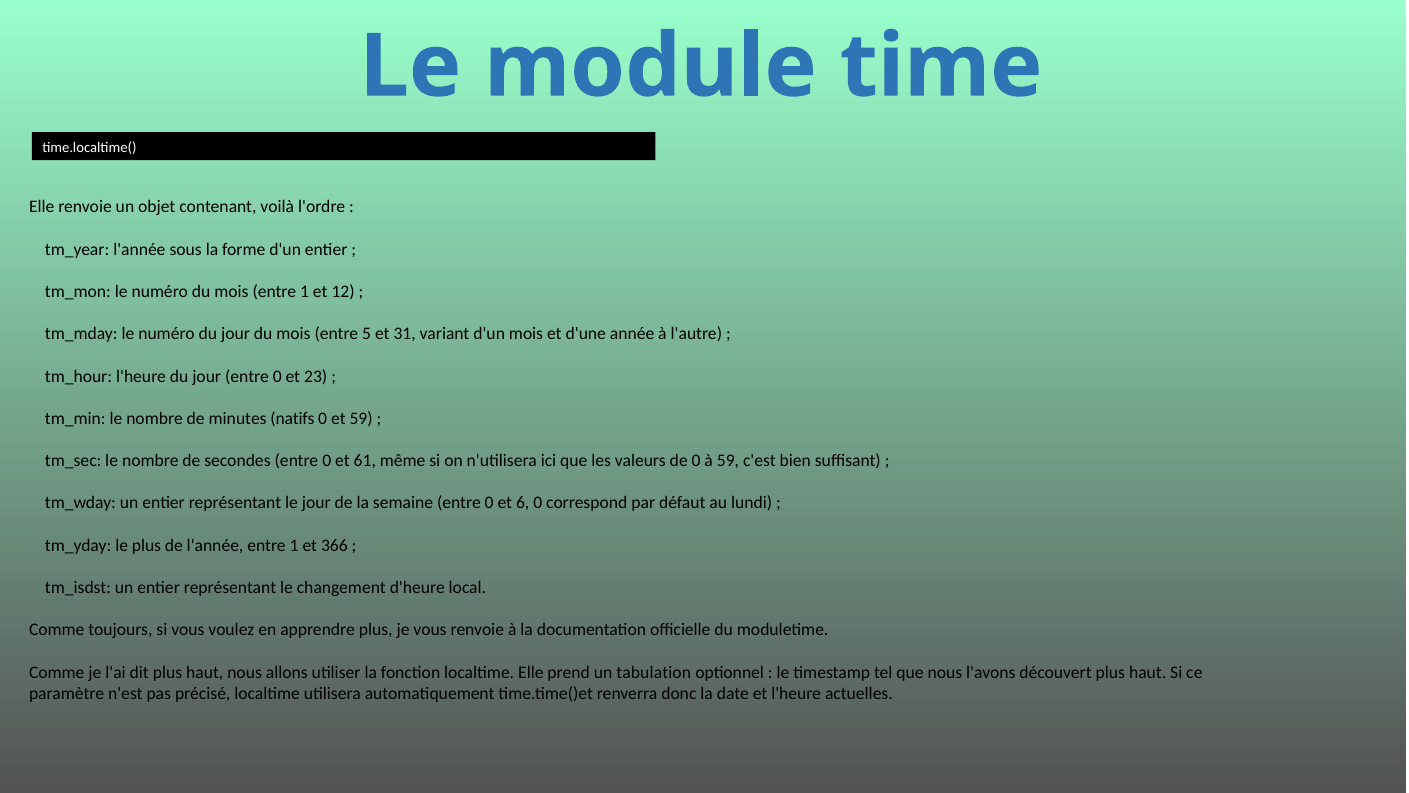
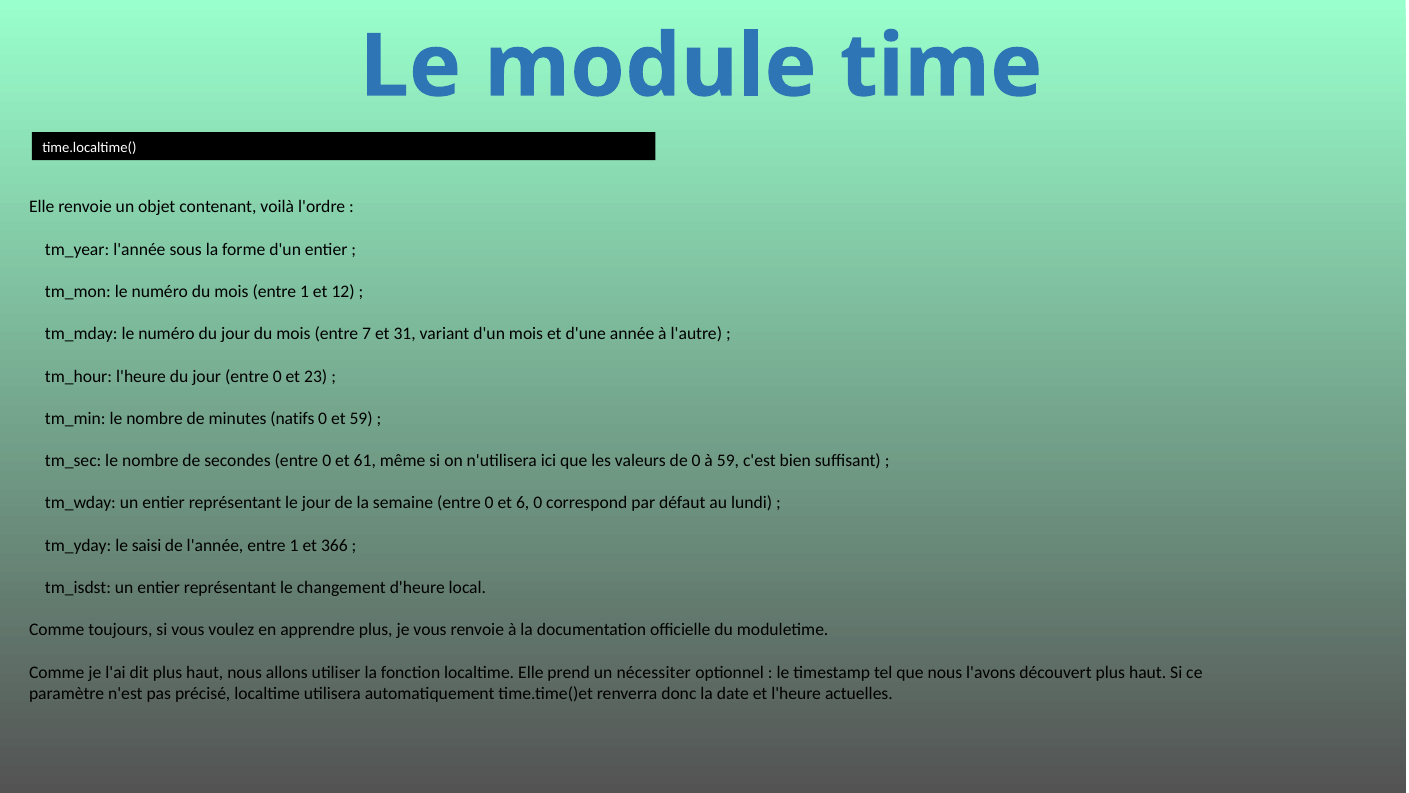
5: 5 -> 7 (367, 334)
le plus: plus -> saisi (147, 545)
tabulation: tabulation -> nécessiter (654, 672)
